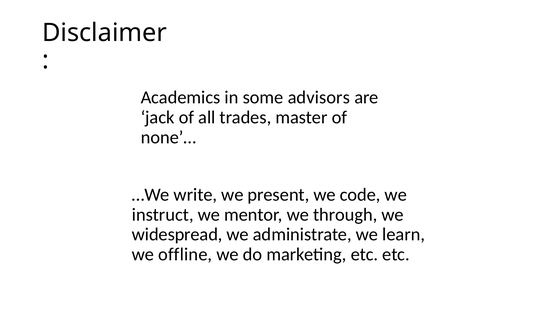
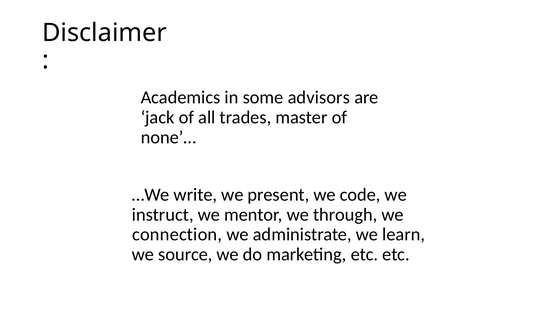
widespread: widespread -> connection (177, 234)
offline: offline -> source (185, 254)
